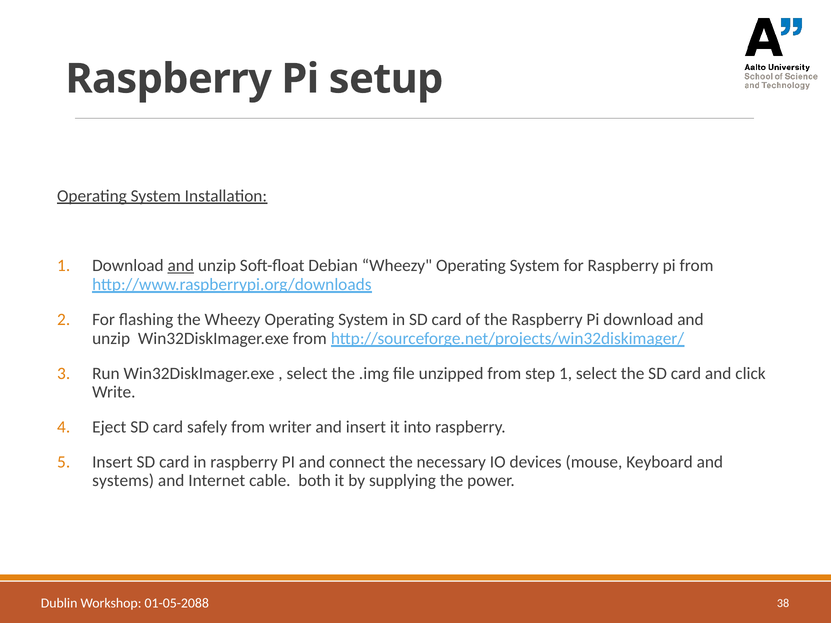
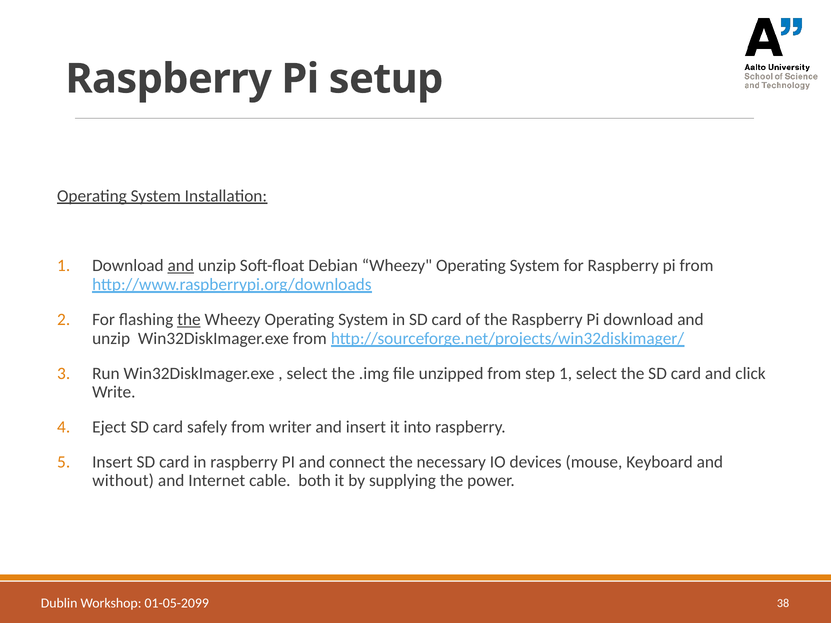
the underline: none -> present (189, 320)
systems: systems -> without (123, 481)
01-05-2088: 01-05-2088 -> 01-05-2099 (177, 603)
